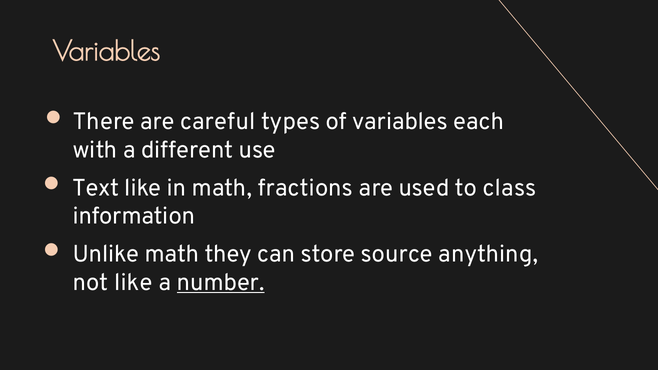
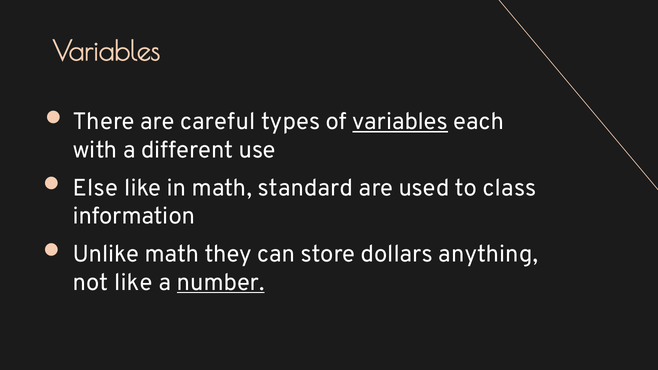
variables underline: none -> present (400, 122)
Text: Text -> Else (96, 188)
fractions: fractions -> standard (305, 188)
source: source -> dollars (397, 254)
